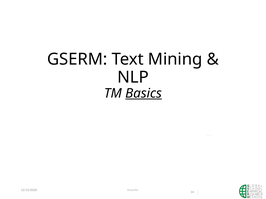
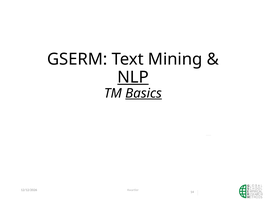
NLP underline: none -> present (133, 77)
